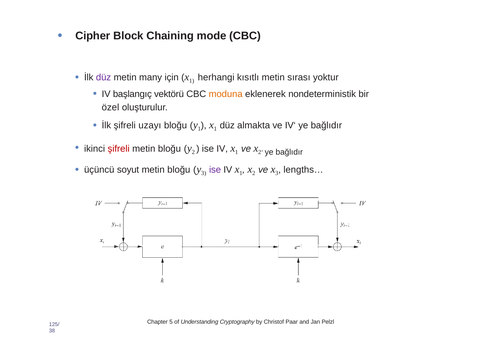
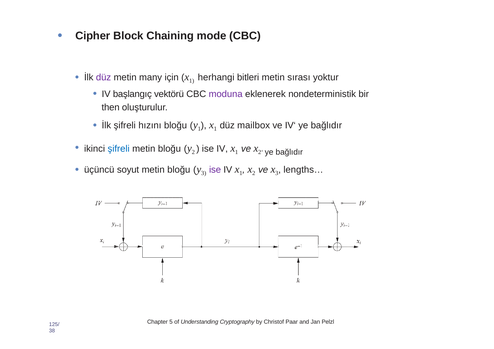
kısıtlı: kısıtlı -> bitleri (248, 77)
moduna colour: orange -> purple (226, 94)
özel: özel -> then (111, 107)
uzayı: uzayı -> hızını (150, 125)
almakta: almakta -> mailbox (254, 125)
şifreli colour: red -> blue (119, 149)
